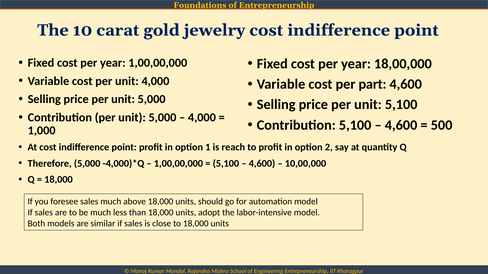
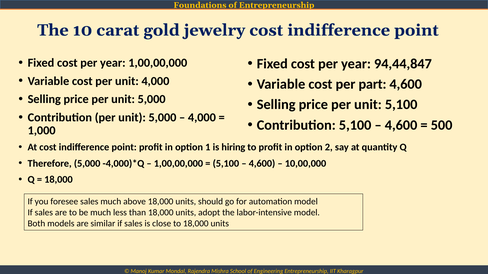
18,00,000: 18,00,000 -> 94,44,847 (403, 64)
reach: reach -> hiring (233, 148)
